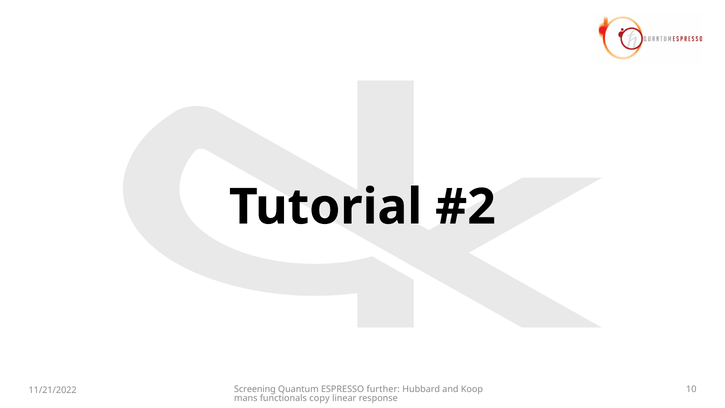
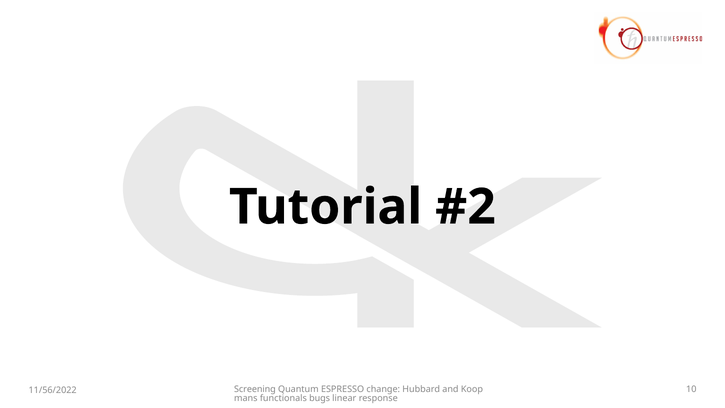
further: further -> change (383, 389)
11/21/2022: 11/21/2022 -> 11/56/2022 (53, 390)
copy: copy -> bugs (320, 398)
